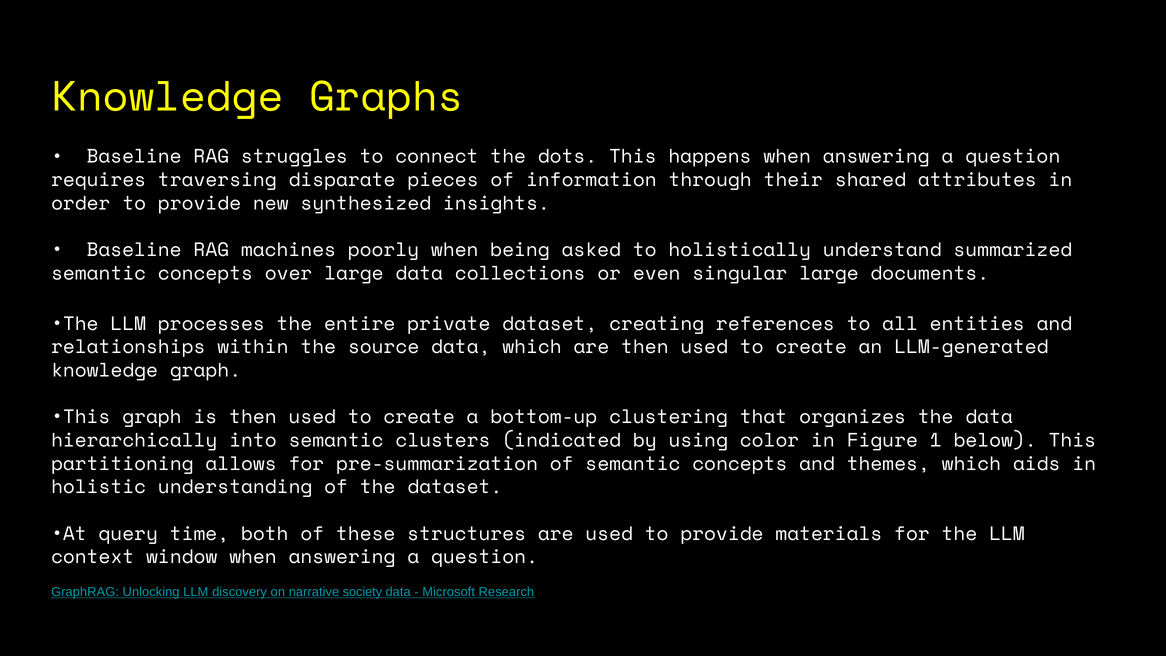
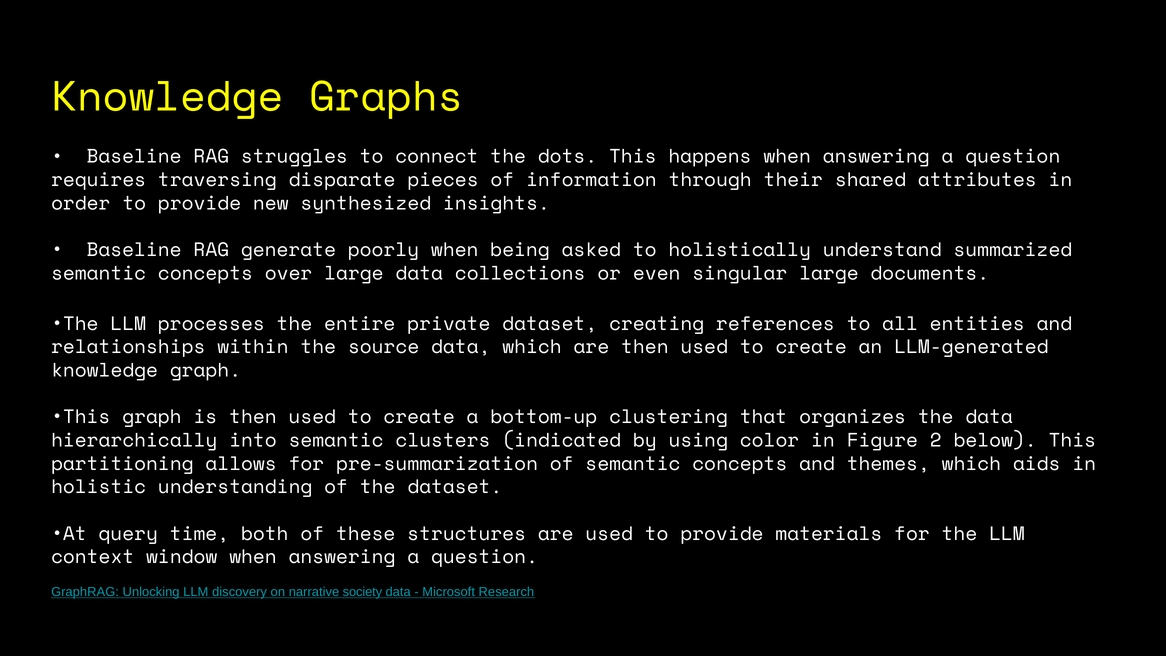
machines: machines -> generate (288, 250)
1: 1 -> 2 (936, 440)
